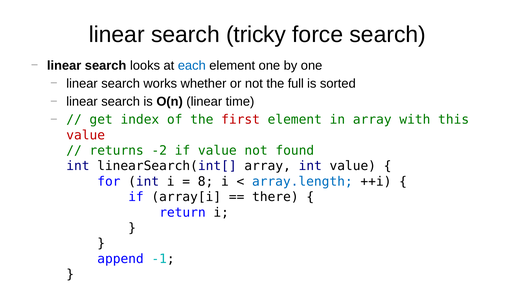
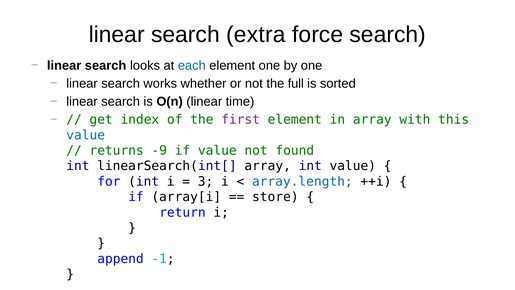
tricky: tricky -> extra (256, 35)
first colour: red -> purple (241, 120)
value colour: red -> blue (86, 135)
-2: -2 -> -9 (159, 150)
8: 8 -> 3 (206, 181)
there: there -> store (275, 197)
